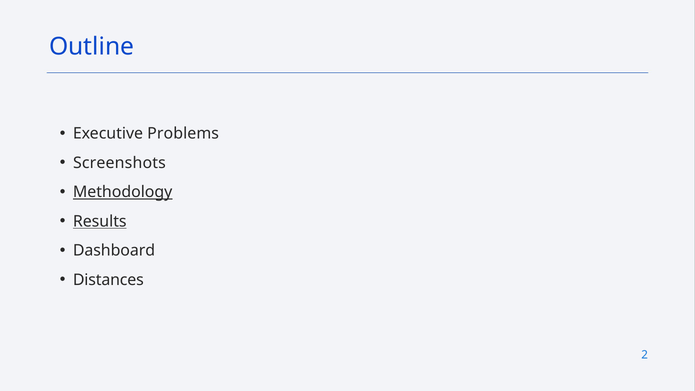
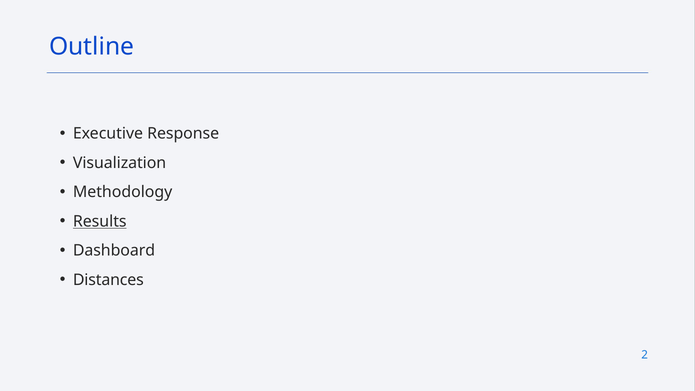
Problems: Problems -> Response (183, 134)
Screenshots: Screenshots -> Visualization (120, 163)
Methodology underline: present -> none (123, 192)
